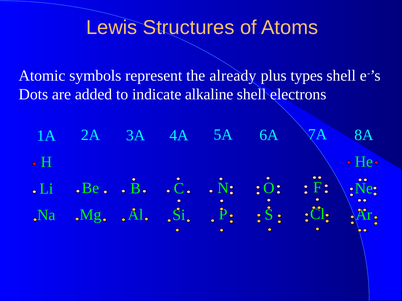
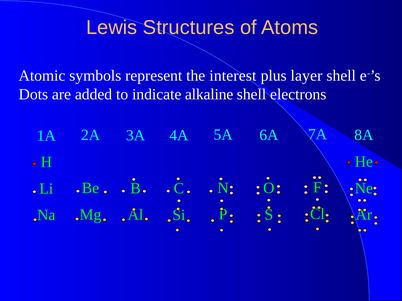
already: already -> interest (233, 76)
types: types -> layer (306, 76)
